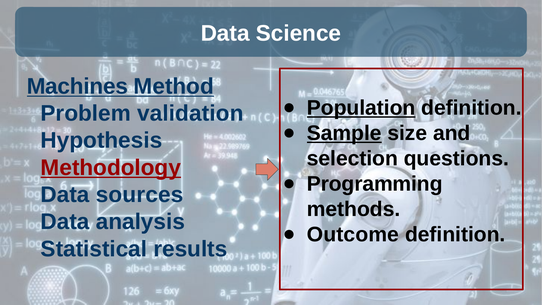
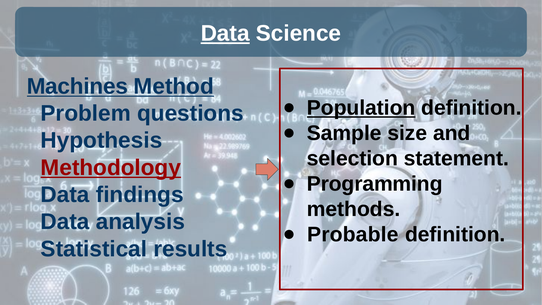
Data underline: none -> present (225, 33)
validation: validation -> questions (190, 113)
Sample underline: present -> none (344, 133)
questions: questions -> statement (456, 159)
sources: sources -> findings (140, 195)
Outcome: Outcome -> Probable (353, 235)
